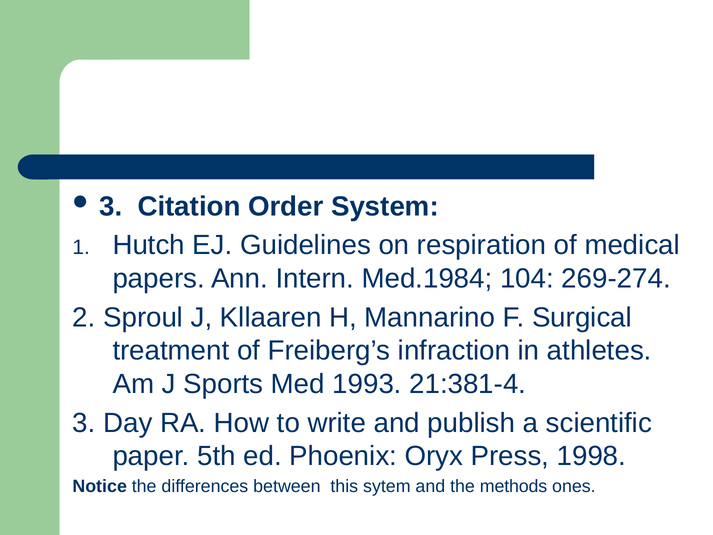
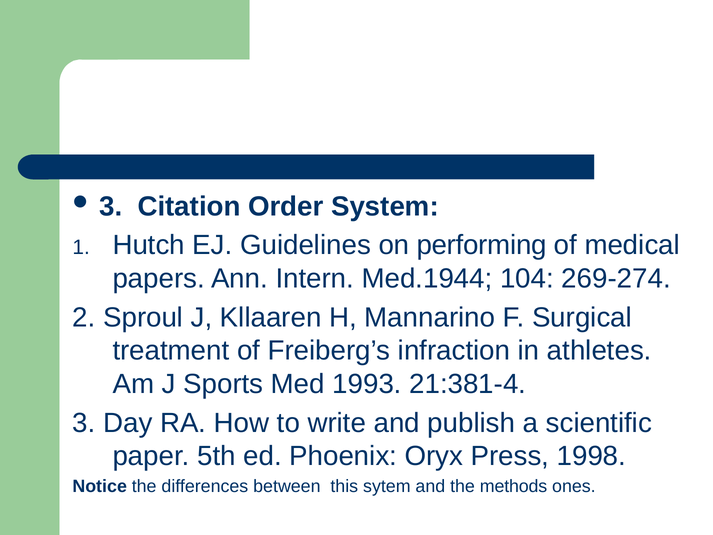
respiration: respiration -> performing (482, 245)
Med.1984: Med.1984 -> Med.1944 (427, 278)
